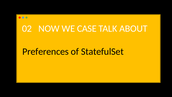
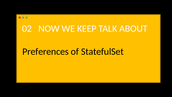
CASE: CASE -> KEEP (87, 29)
